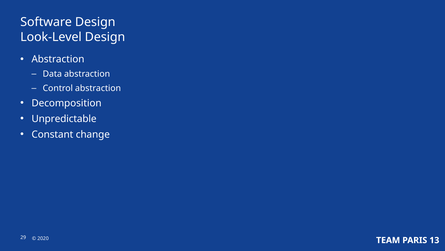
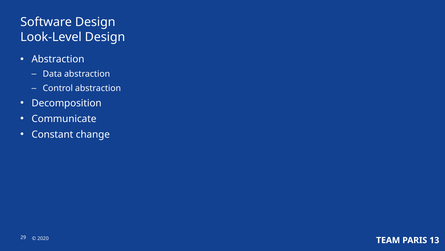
Unpredictable: Unpredictable -> Communicate (64, 119)
